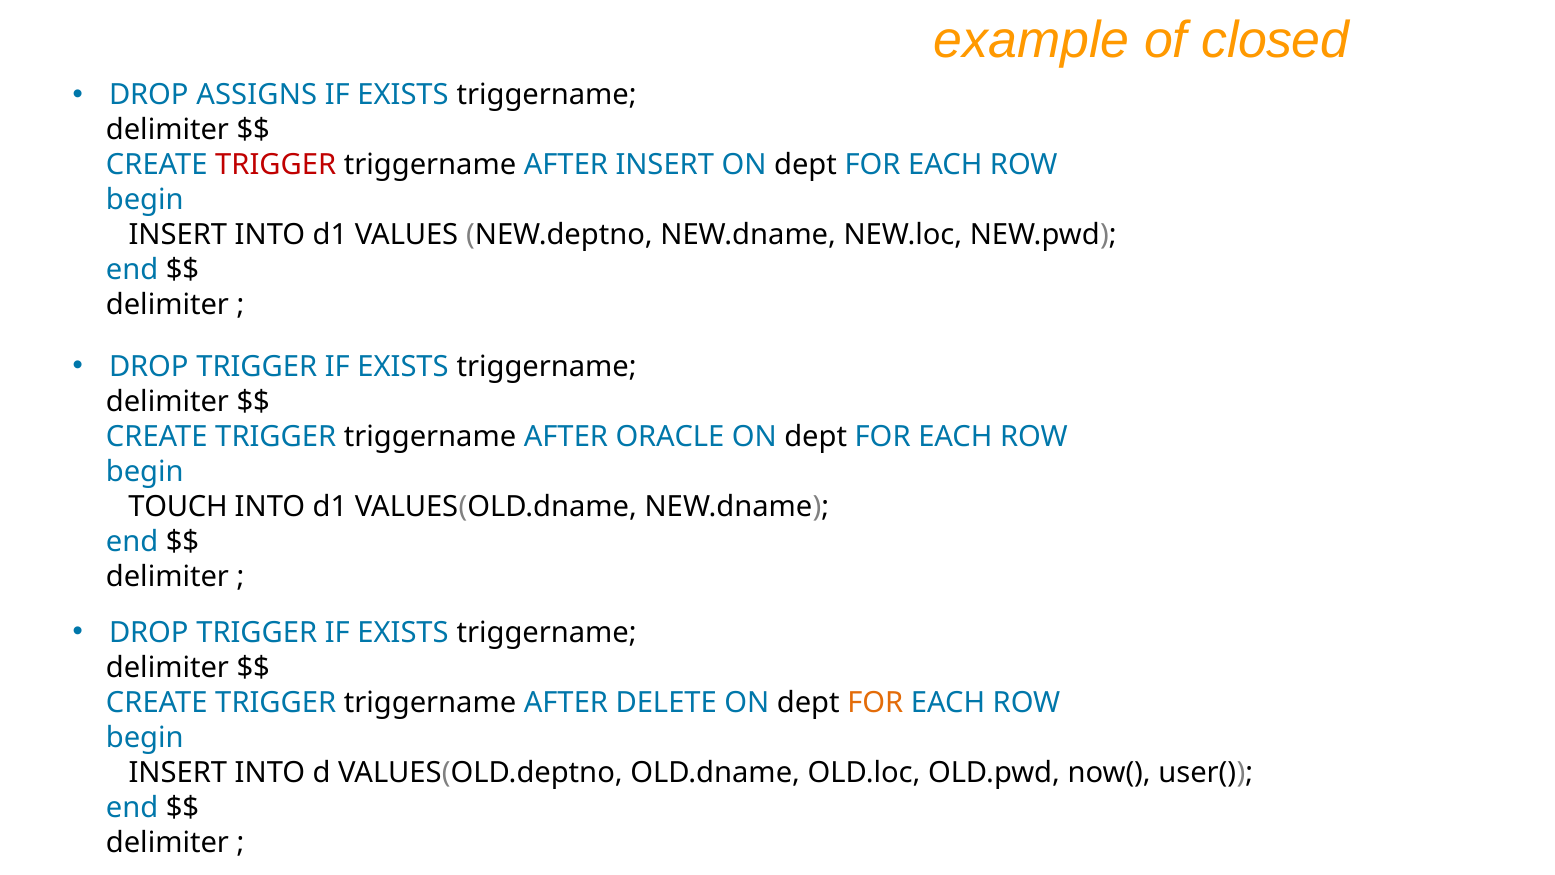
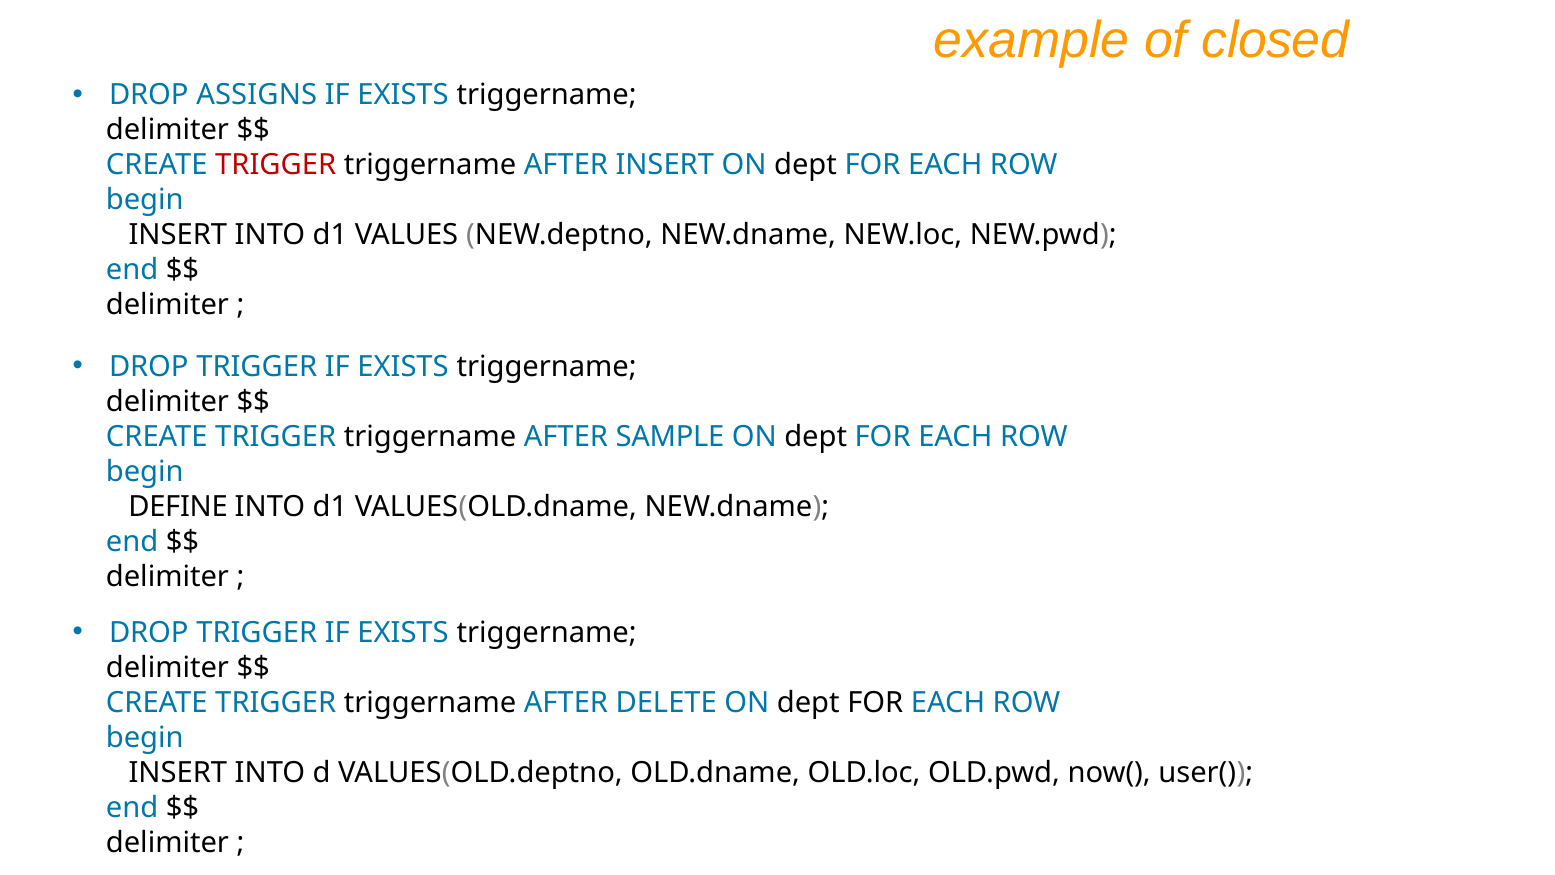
ORACLE: ORACLE -> SAMPLE (670, 437)
TOUCH: TOUCH -> DEFINE (178, 507)
FOR colour: orange -> black (875, 702)
